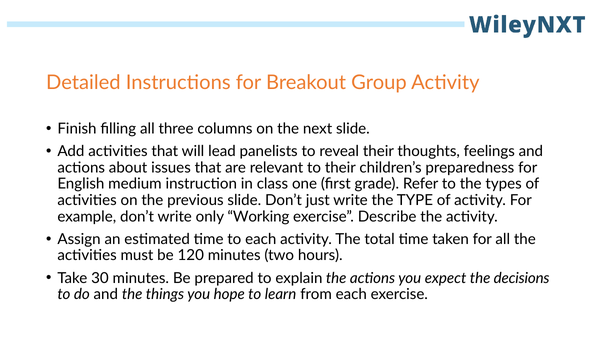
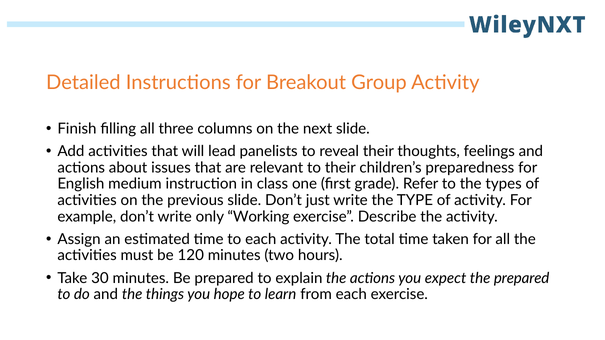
the decisions: decisions -> prepared (522, 278)
